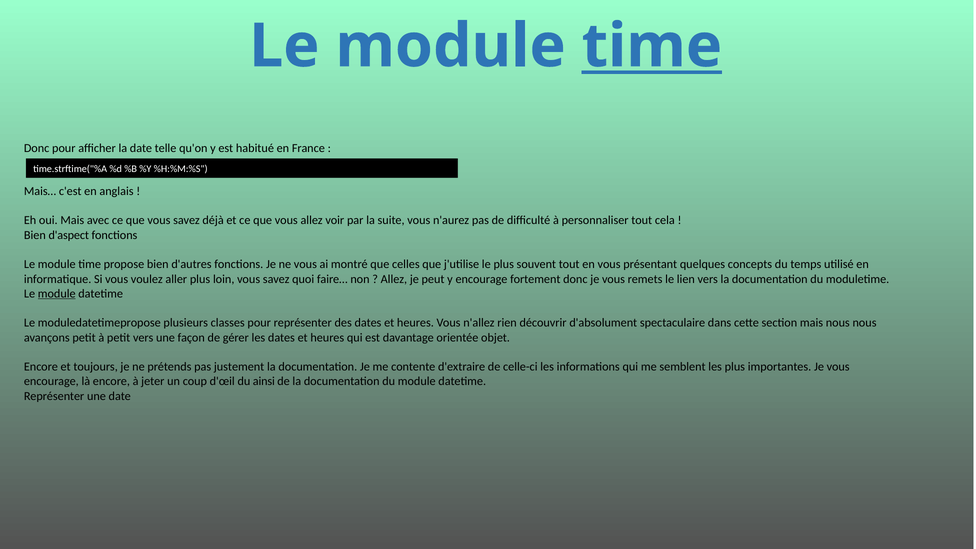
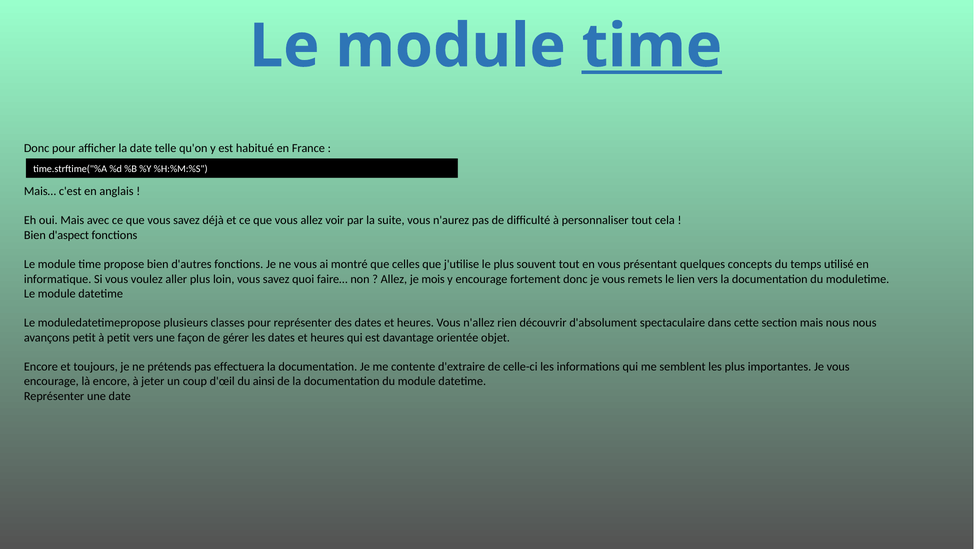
peut: peut -> mois (433, 279)
module underline: present -> none (57, 294)
justement: justement -> effectuera (239, 367)
